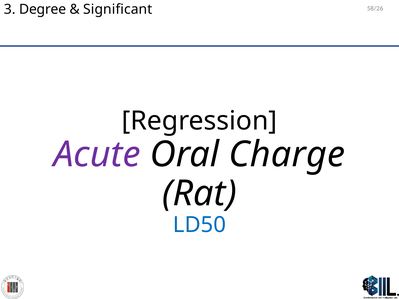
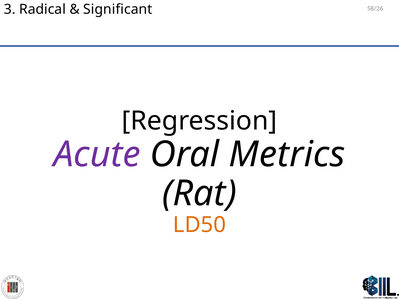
Degree: Degree -> Radical (43, 9)
Charge: Charge -> Metrics (287, 155)
LD50 colour: blue -> orange (200, 225)
